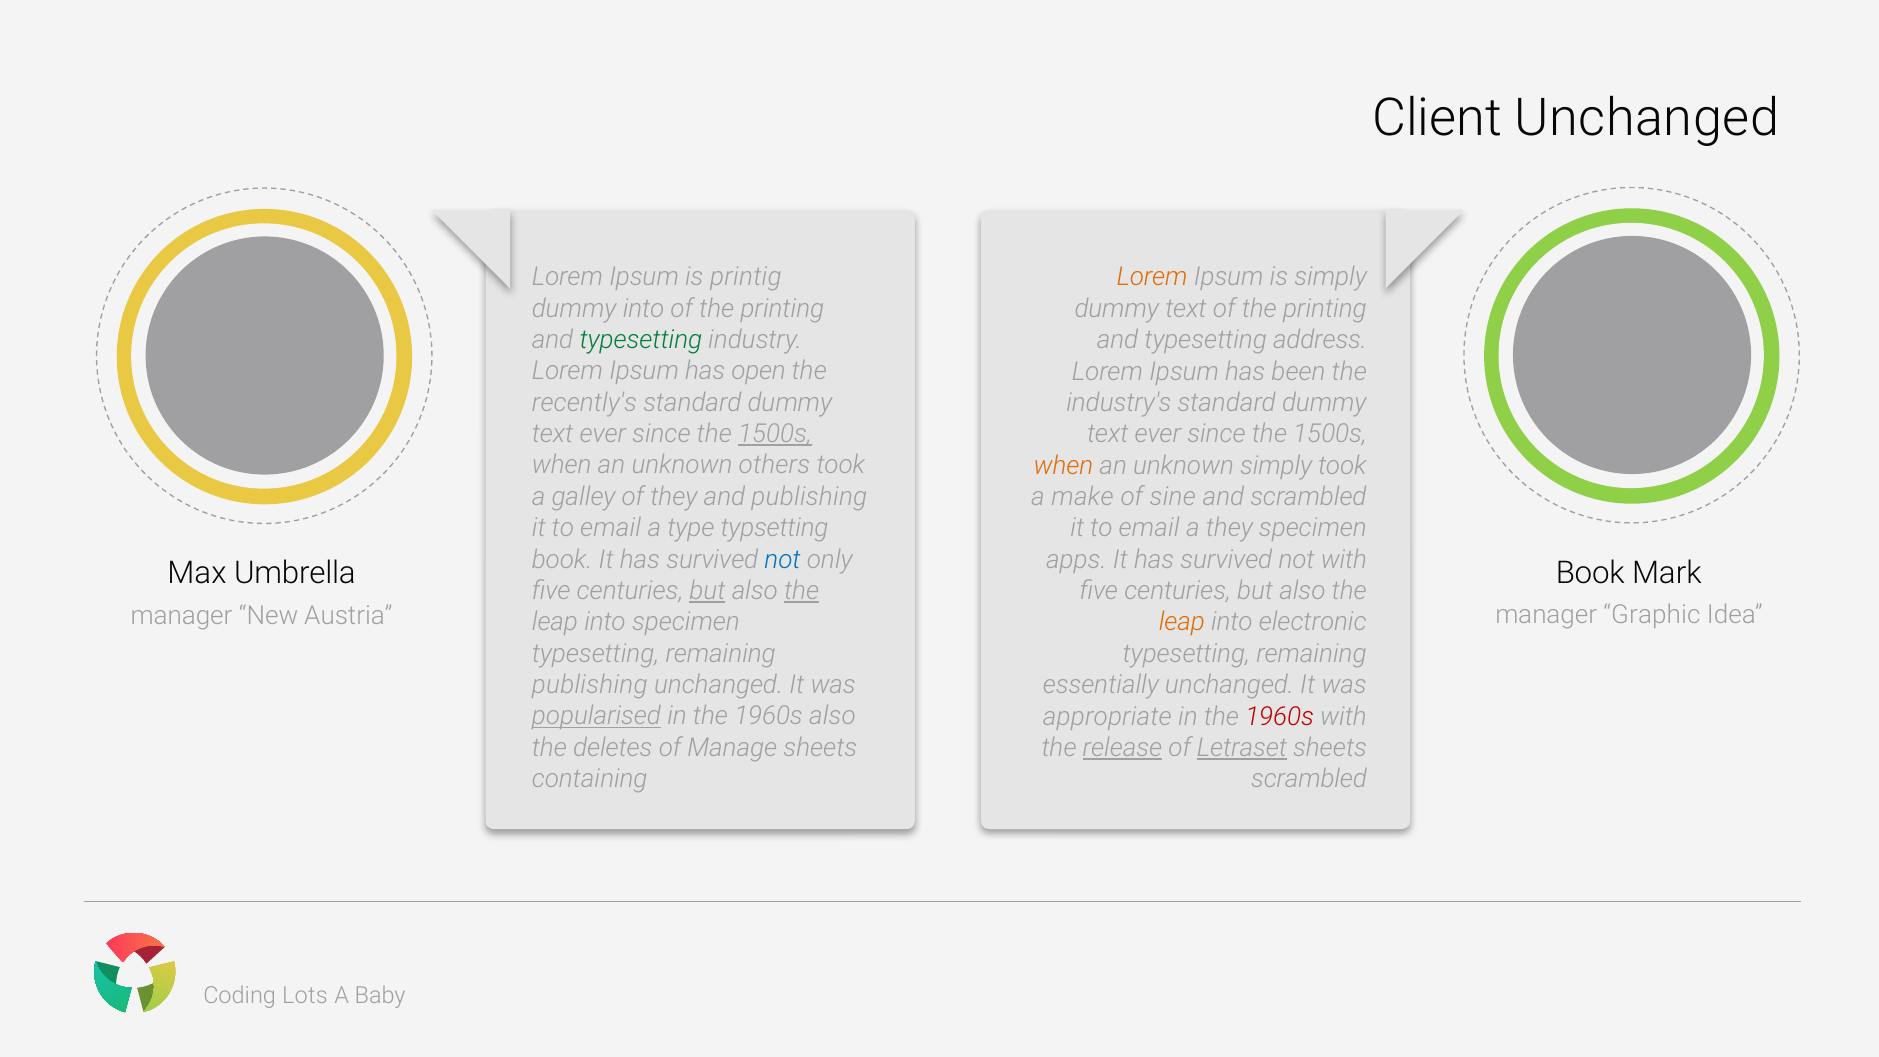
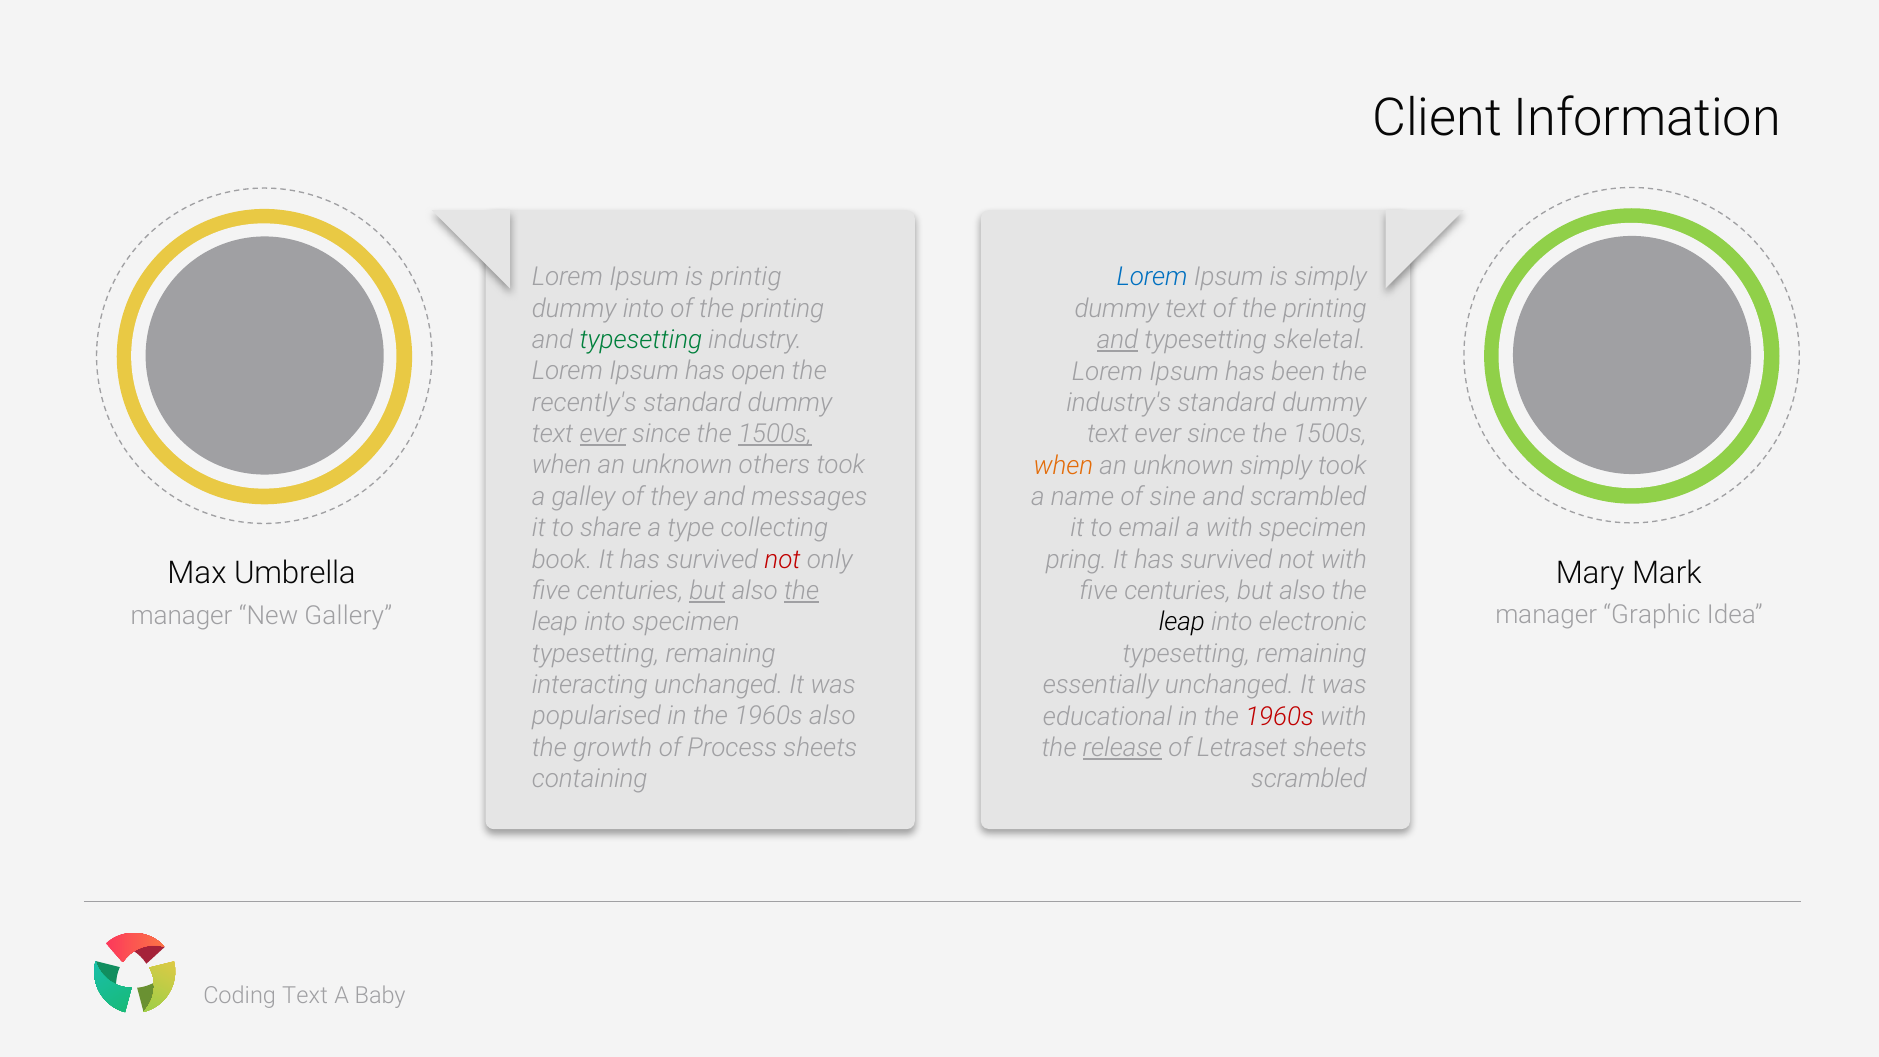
Client Unchanged: Unchanged -> Information (1647, 118)
Lorem colour: orange -> blue (1152, 277)
and underline: none -> present (1117, 340)
address: address -> skeletal (1320, 340)
ever underline: none -> present (603, 434)
and publishing: publishing -> messages (809, 497)
make: make -> name (1083, 497)
email: email -> share (611, 528)
typsetting: typsetting -> collecting (774, 528)
a they: they -> with (1229, 528)
not colour: blue -> red (783, 559)
apps: apps -> pring (1076, 560)
Book: Book -> Mary (1590, 573)
Austria: Austria -> Gallery (348, 616)
leap colour: orange -> black (1182, 622)
publishing: publishing -> interacting (590, 685)
popularised underline: present -> none (596, 716)
appropriate: appropriate -> educational (1107, 716)
deletes: deletes -> growth (613, 748)
Manage: Manage -> Process (732, 748)
Letraset underline: present -> none (1242, 748)
Lots: Lots -> Text (305, 996)
